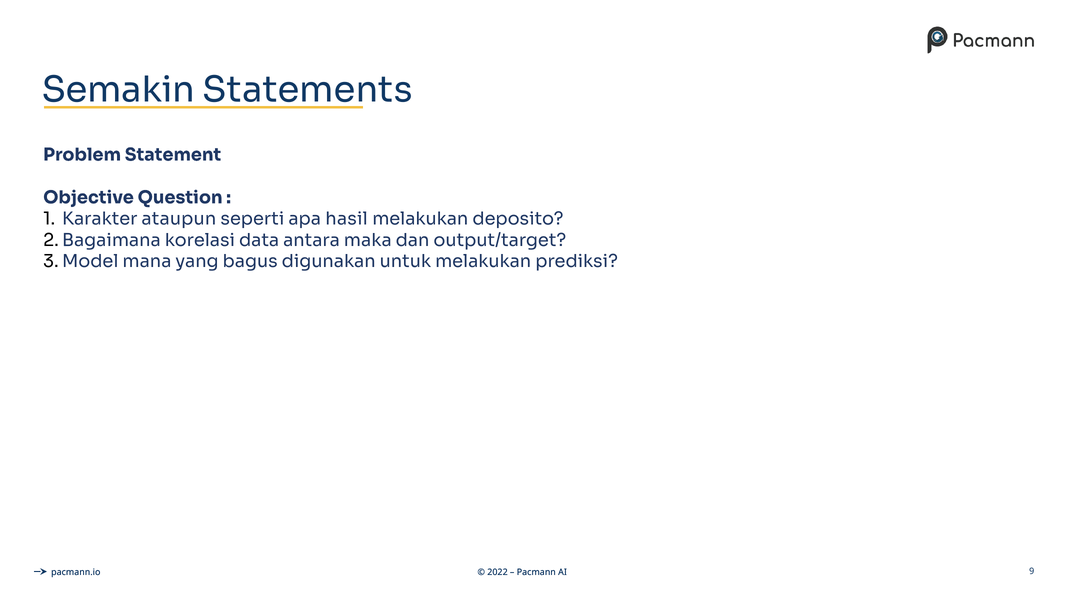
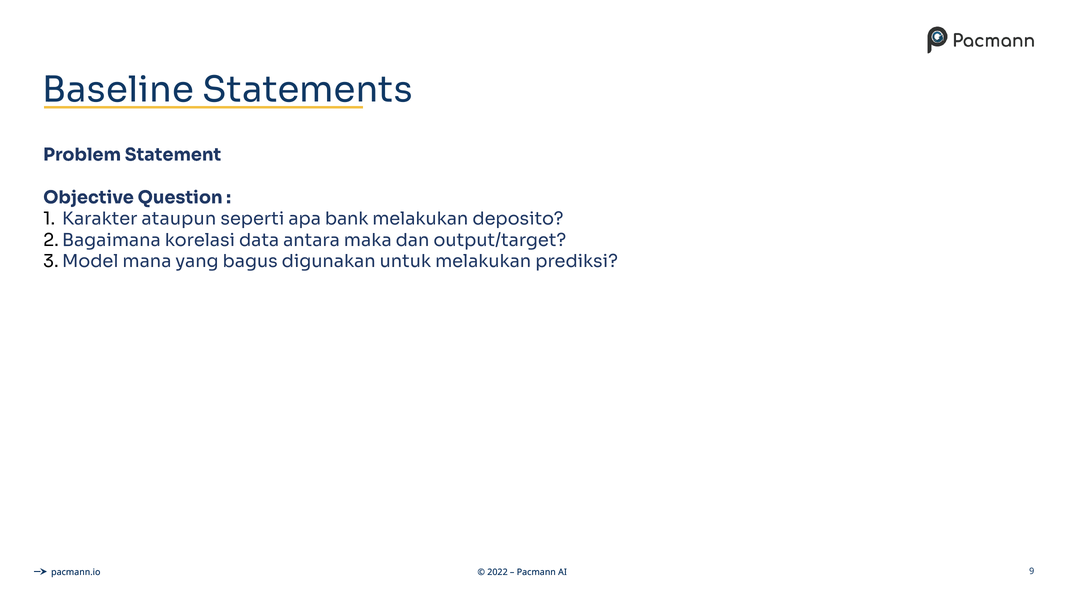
Semakin: Semakin -> Baseline (118, 90)
hasil: hasil -> bank (347, 219)
